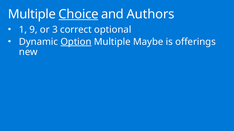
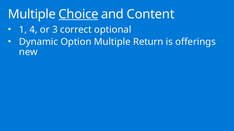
Authors: Authors -> Content (151, 14)
9: 9 -> 4 (33, 30)
Option underline: present -> none (76, 42)
Maybe: Maybe -> Return (148, 42)
